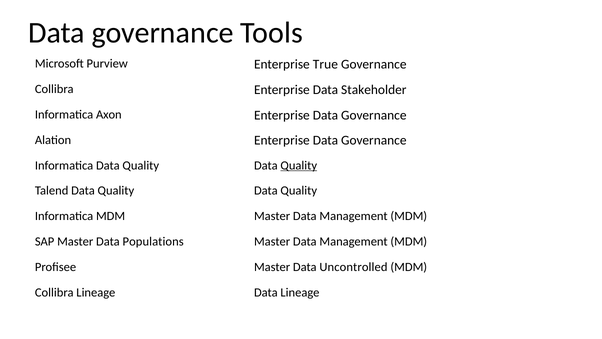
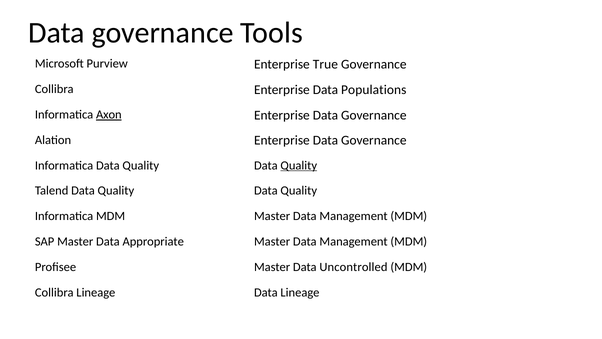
Stakeholder: Stakeholder -> Populations (374, 90)
Axon underline: none -> present (109, 114)
Populations: Populations -> Appropriate (153, 241)
